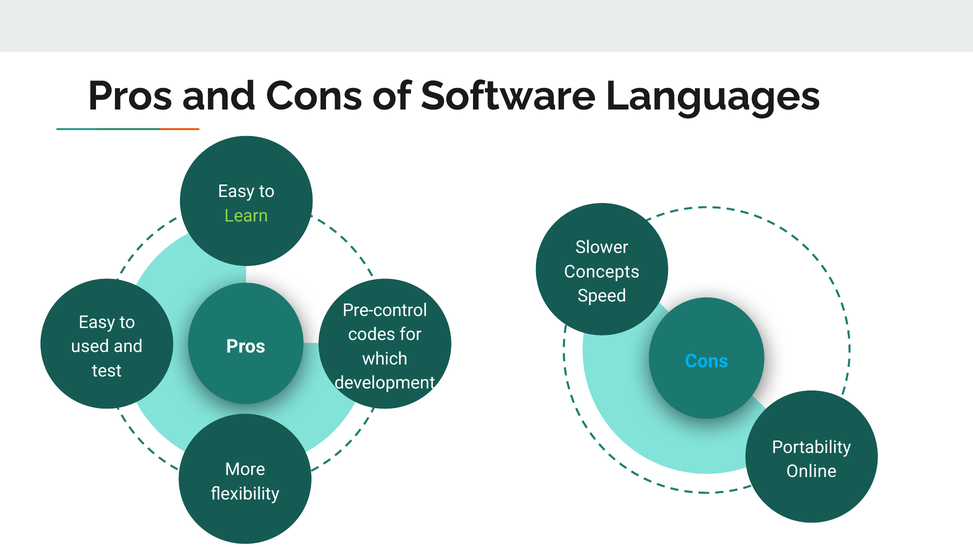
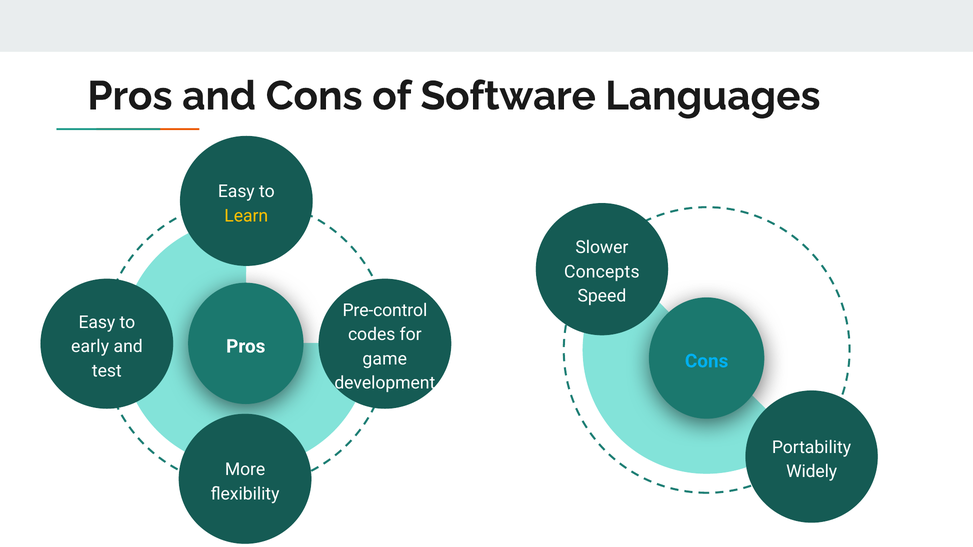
Learn colour: light green -> yellow (246, 216)
used: used -> early (90, 347)
which: which -> game (385, 359)
Online: Online -> Widely (812, 472)
